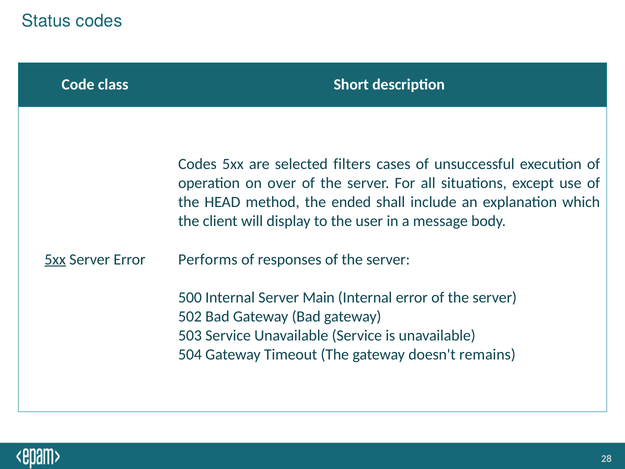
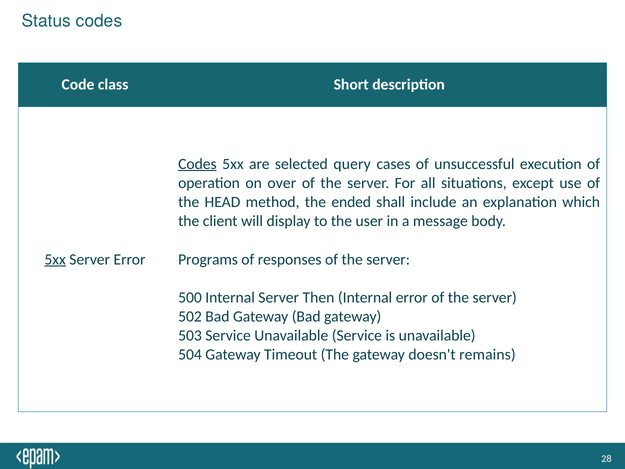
Codes underline: none -> present (197, 164)
filters: filters -> query (352, 164)
Performs: Performs -> Programs (208, 259)
Main: Main -> Then (318, 297)
